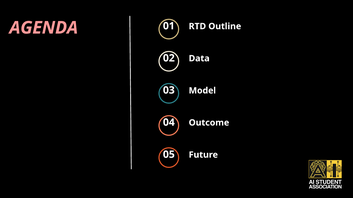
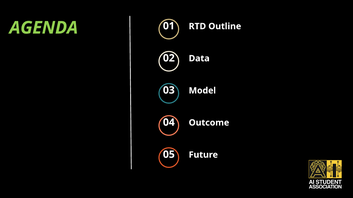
AGENDA colour: pink -> light green (44, 28)
